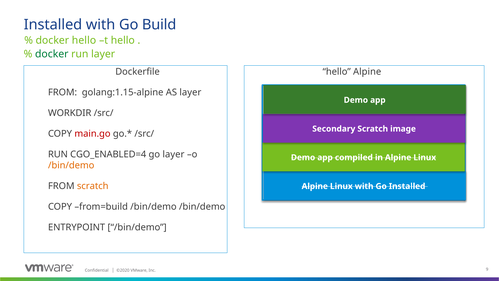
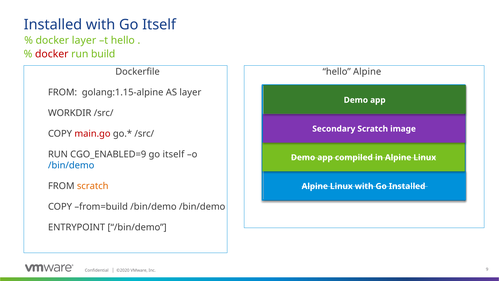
with Go Build: Build -> Itself (159, 25)
docker hello: hello -> layer (84, 40)
docker colour: green -> red (52, 54)
run layer: layer -> build (103, 54)
CGO_ENABLED=4: CGO_ENABLED=4 -> CGO_ENABLED=9 (108, 154)
layer: layer -> itself (173, 154)
/bin/demo colour: orange -> blue (71, 165)
